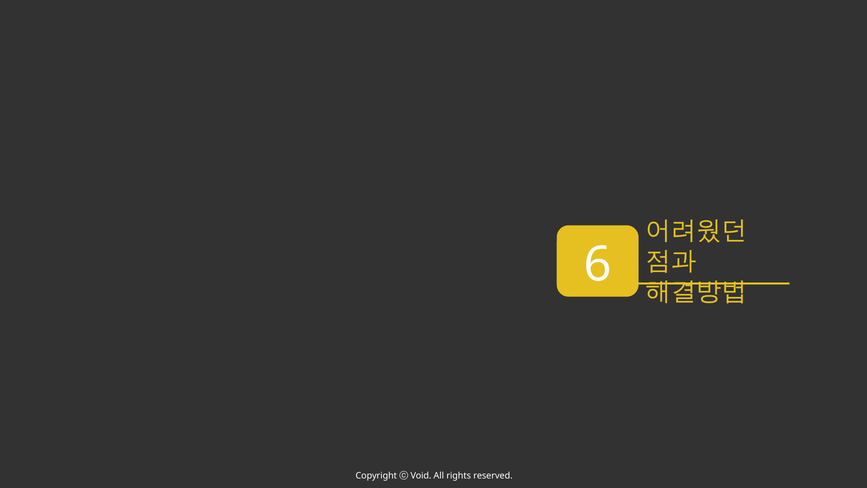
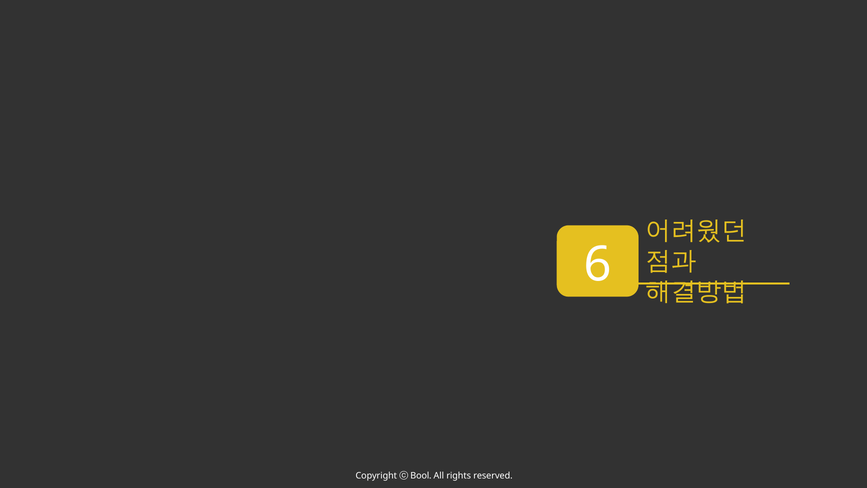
Void: Void -> Bool (421, 475)
